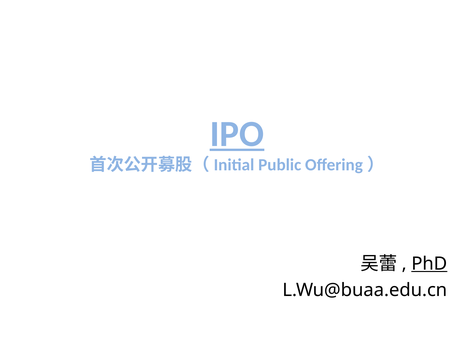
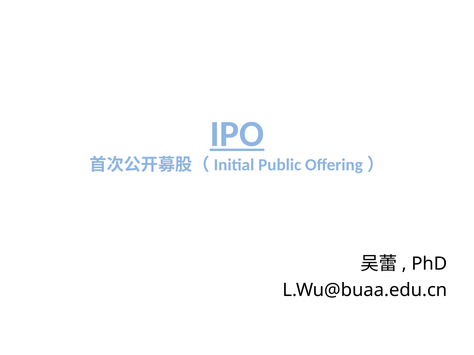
PhD underline: present -> none (429, 264)
